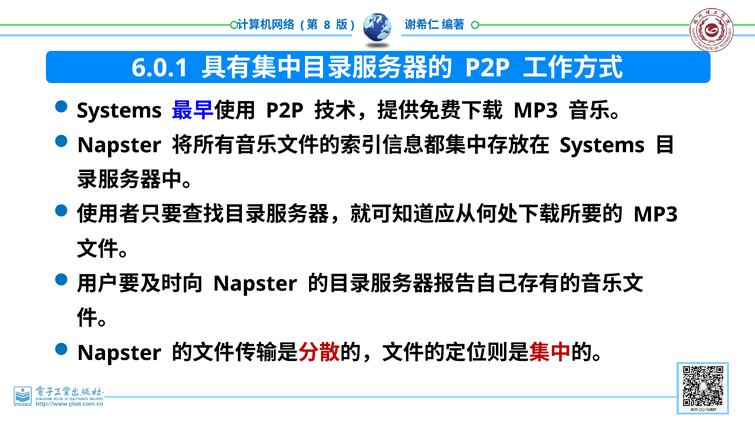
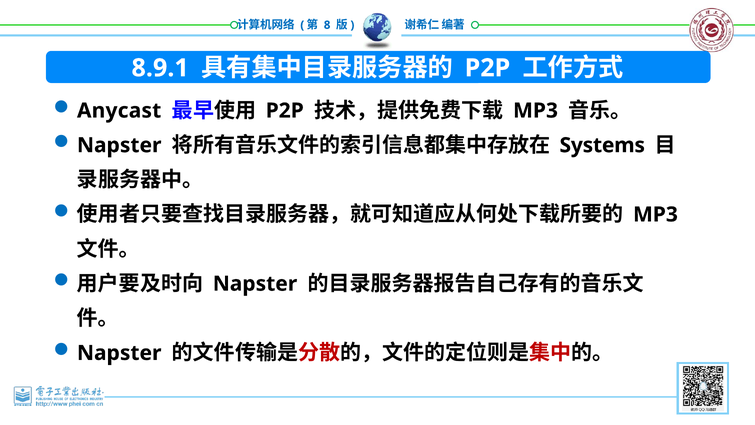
6.0.1: 6.0.1 -> 8.9.1 (160, 68)
Systems: Systems -> Anycast (119, 111)
